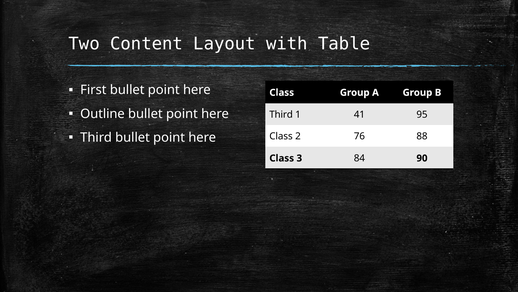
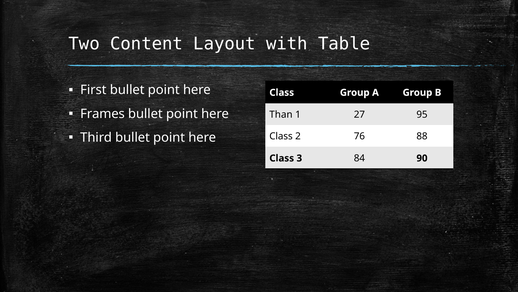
Outline: Outline -> Frames (103, 114)
Third: Third -> Than (281, 114)
41: 41 -> 27 (359, 114)
